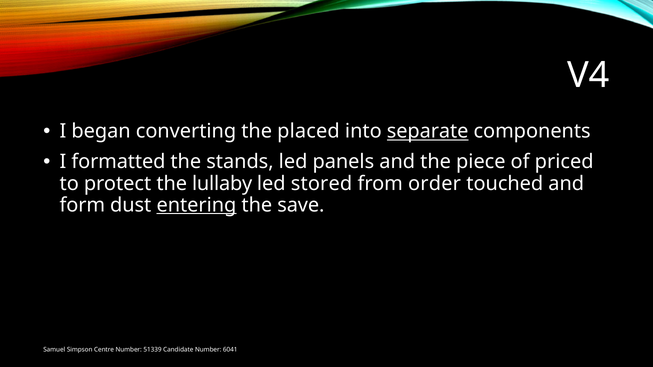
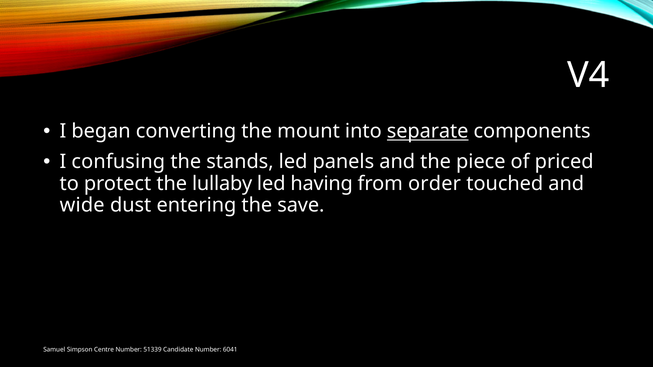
placed: placed -> mount (309, 131)
formatted: formatted -> confusing (118, 162)
stored: stored -> having (322, 184)
form: form -> wide (82, 205)
entering underline: present -> none (196, 205)
